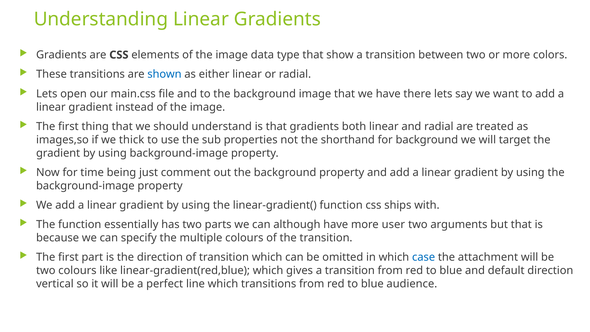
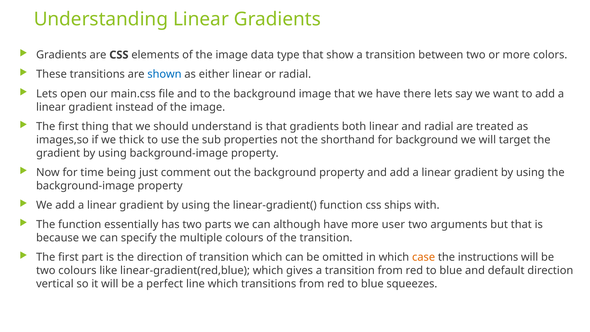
case colour: blue -> orange (424, 257)
attachment: attachment -> instructions (488, 257)
audience: audience -> squeezes (412, 284)
